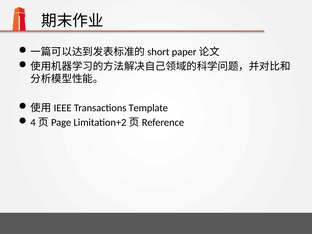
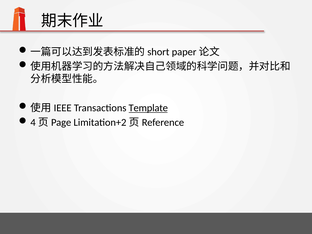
Template underline: none -> present (148, 108)
